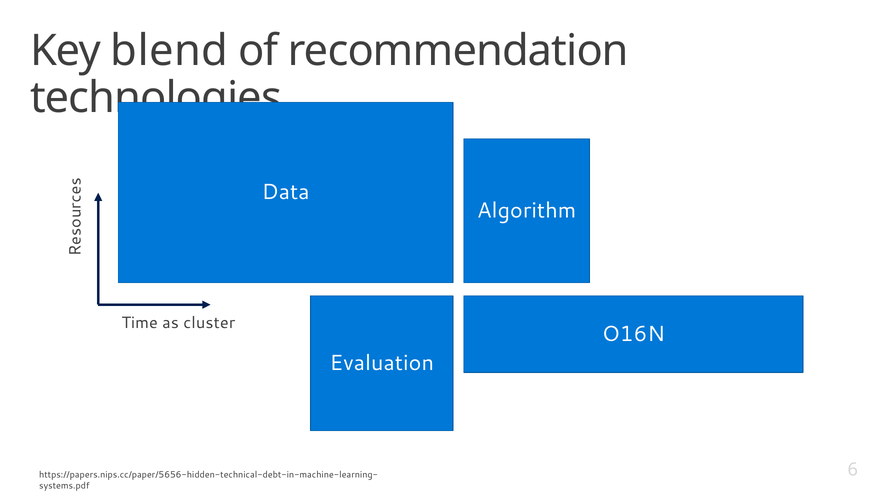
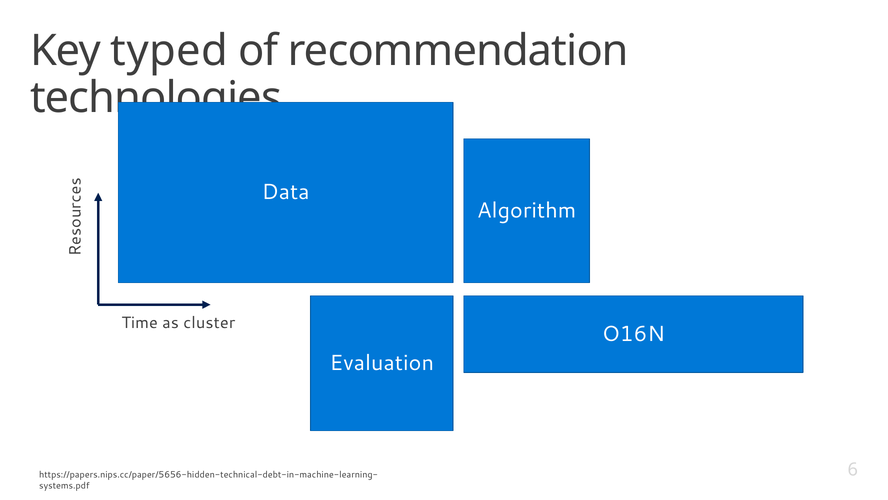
blend: blend -> typed (169, 51)
